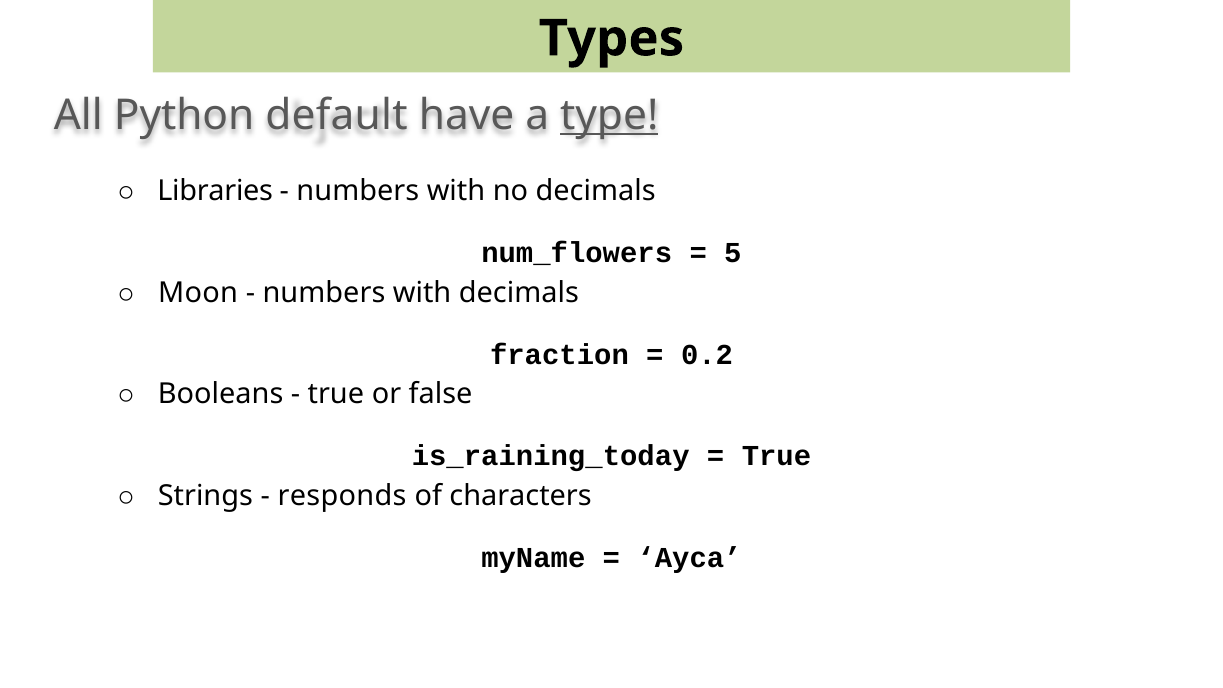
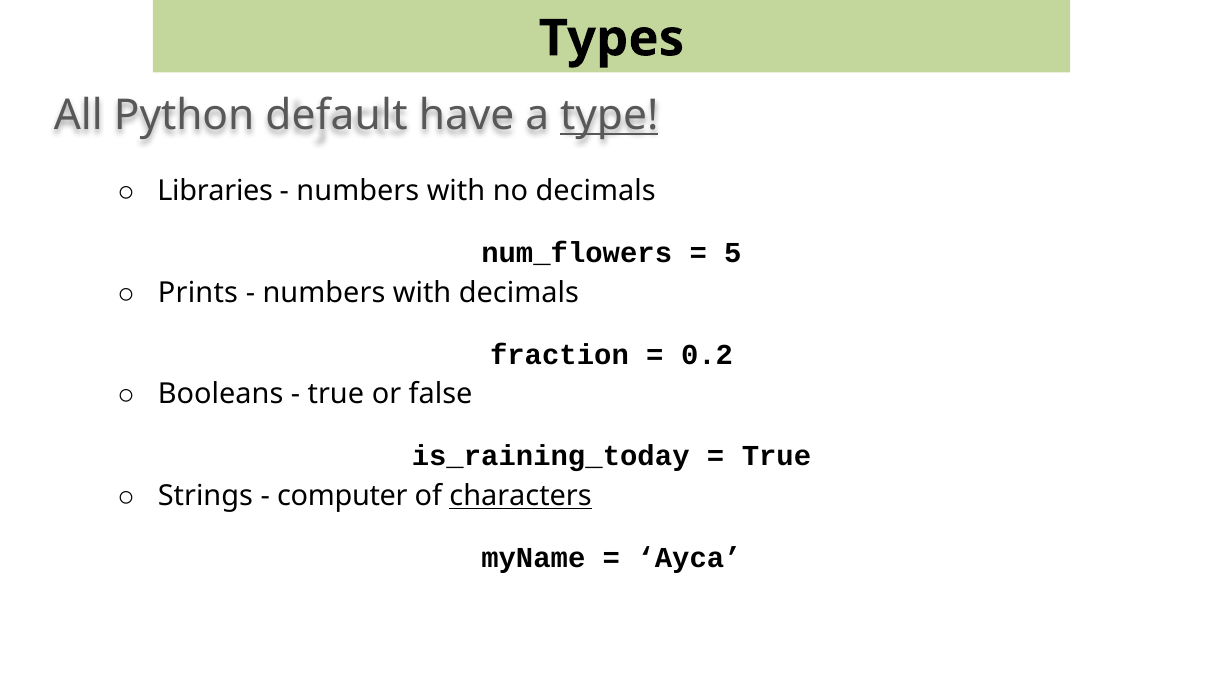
Moon: Moon -> Prints (198, 293)
responds: responds -> computer (342, 496)
characters underline: none -> present (521, 496)
